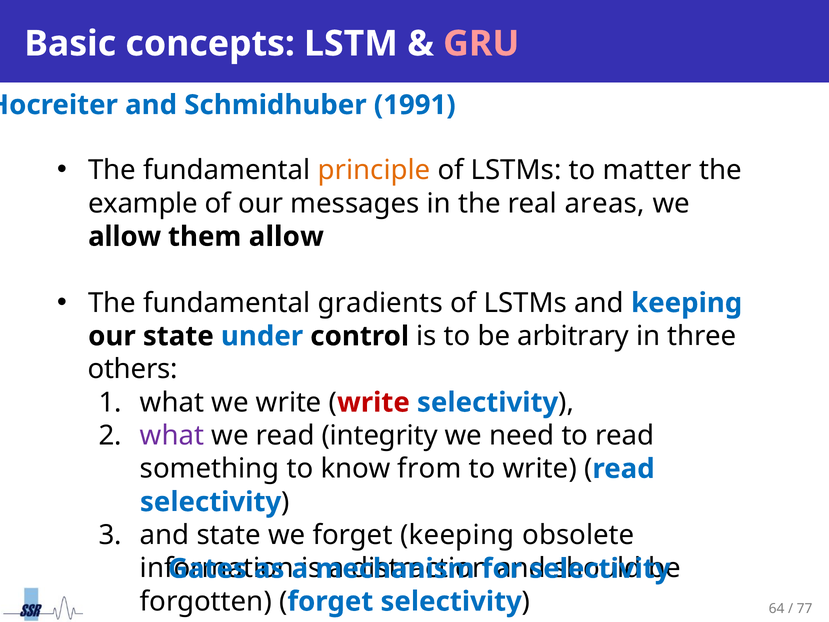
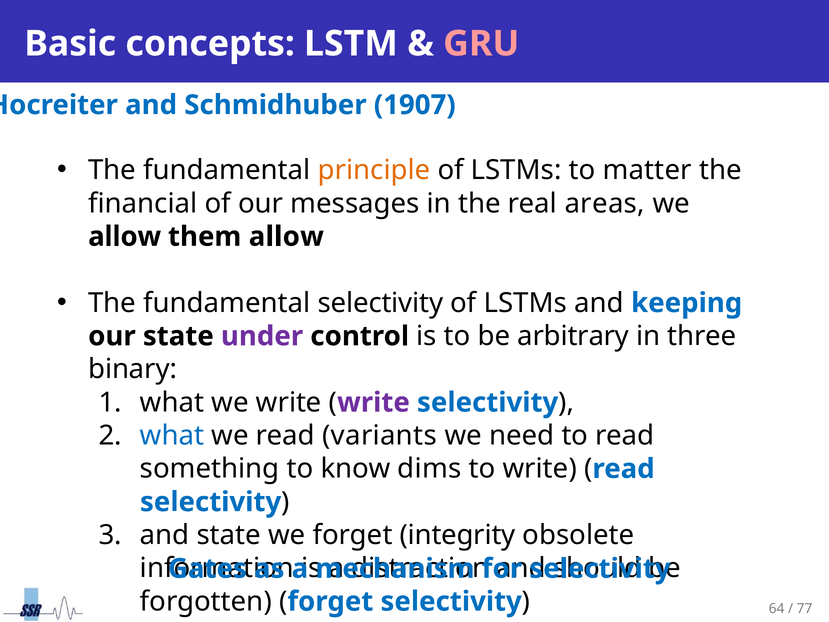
1991: 1991 -> 1907 (415, 105)
example: example -> financial (143, 203)
fundamental gradients: gradients -> selectivity (380, 303)
under colour: blue -> purple (262, 336)
others: others -> binary (133, 369)
write colour: red -> purple (373, 402)
what colour: purple -> blue (172, 436)
integrity: integrity -> variants (380, 436)
from: from -> dims (429, 469)
forget keeping: keeping -> integrity (458, 535)
